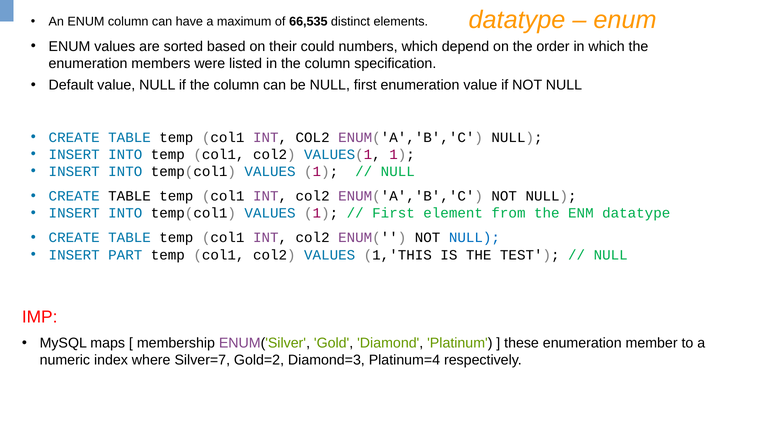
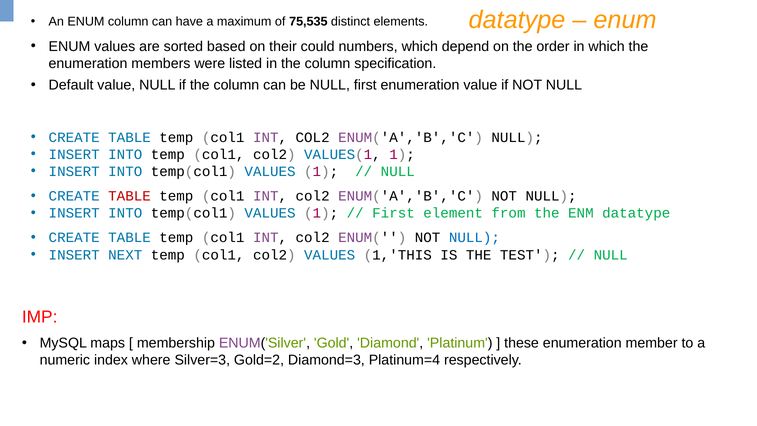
66,535: 66,535 -> 75,535 (308, 22)
TABLE colour: black -> red (130, 196)
PART: PART -> NEXT (125, 255)
Silver=7: Silver=7 -> Silver=3 (202, 360)
